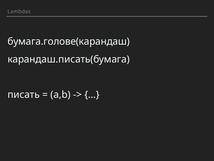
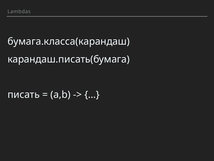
бумага.голове(карандаш: бумага.голове(карандаш -> бумага.класса(карандаш (69, 41)
